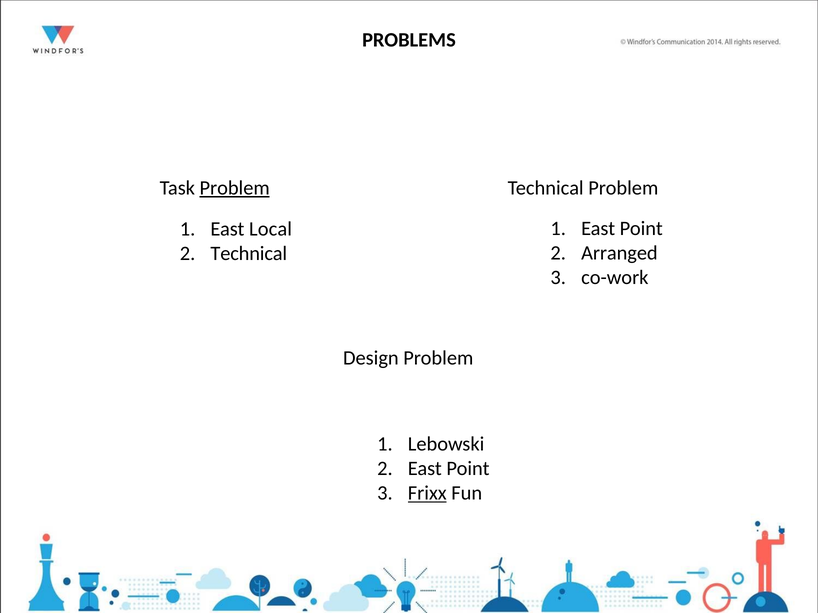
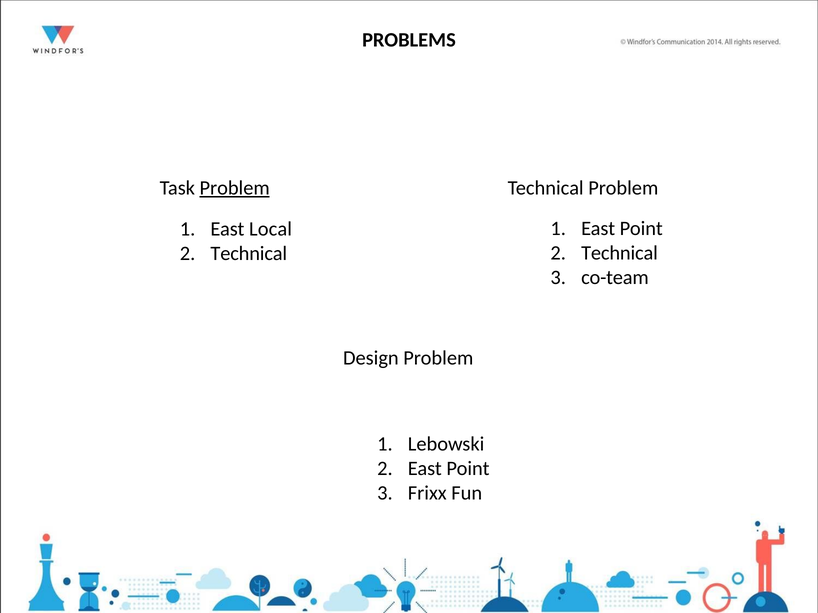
Arranged: Arranged -> Technical (619, 253)
co-work: co-work -> co-team (615, 278)
Frixx underline: present -> none (427, 494)
